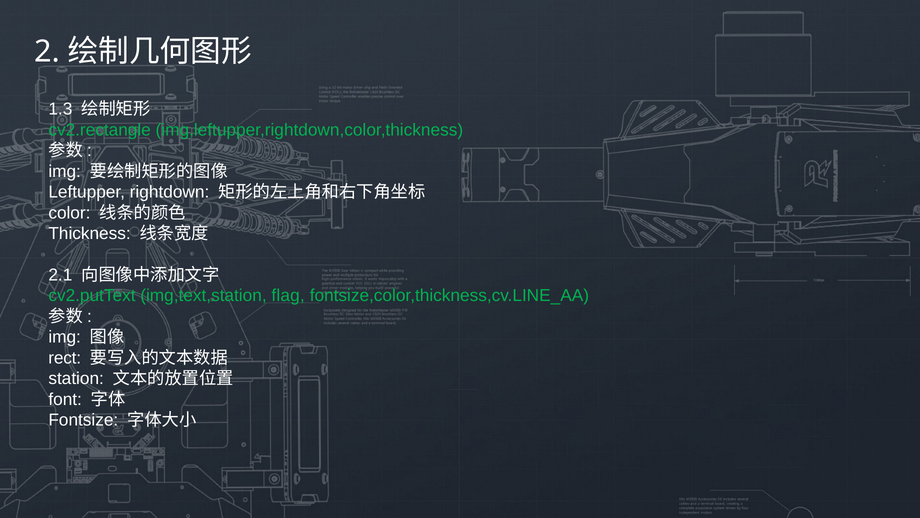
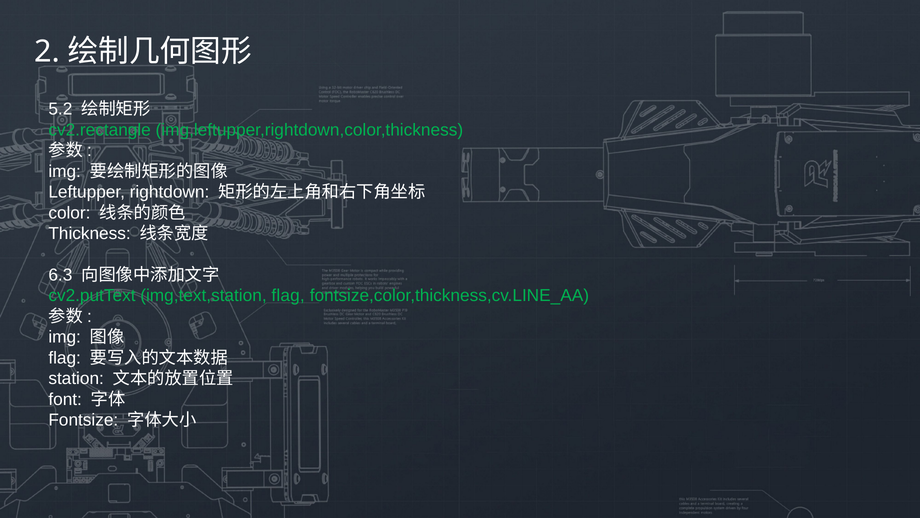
1.3: 1.3 -> 5.2 (60, 109)
2.1: 2.1 -> 6.3 (60, 275)
rect: rect -> flag (65, 358)
